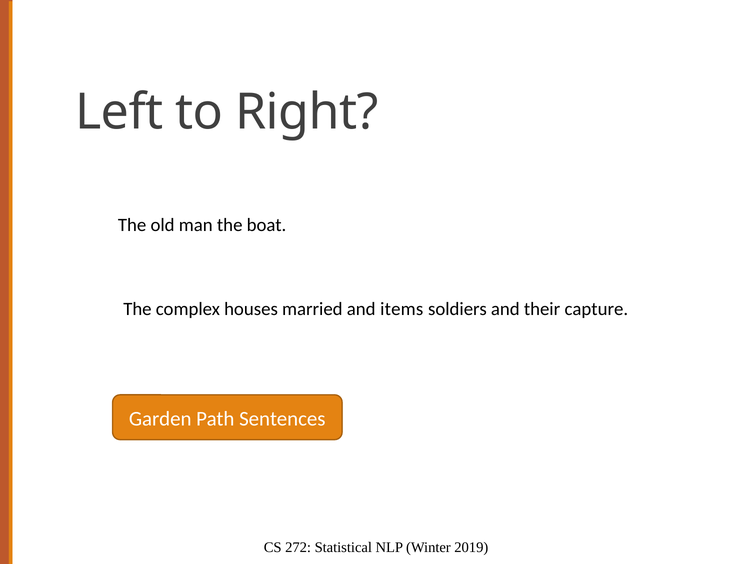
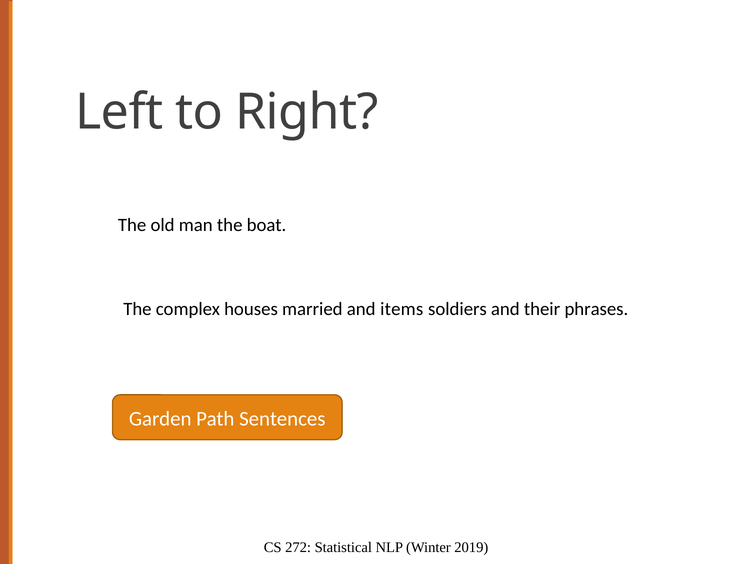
capture: capture -> phrases (596, 309)
